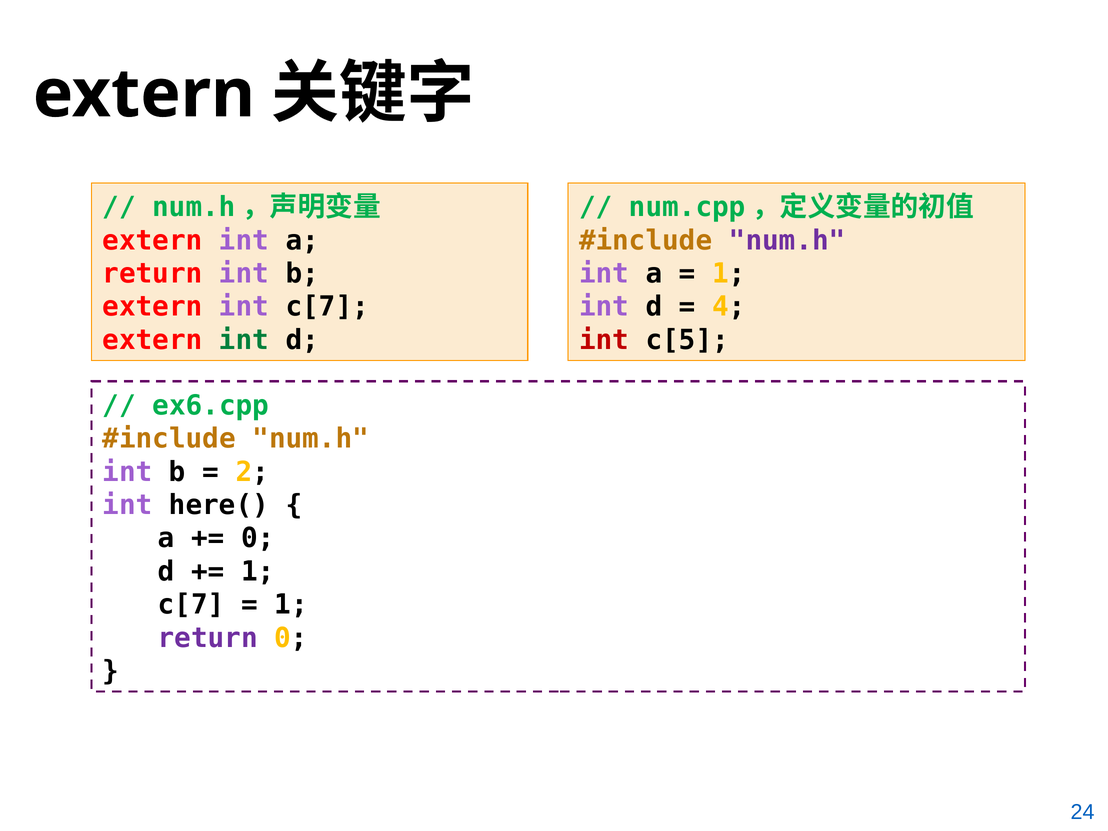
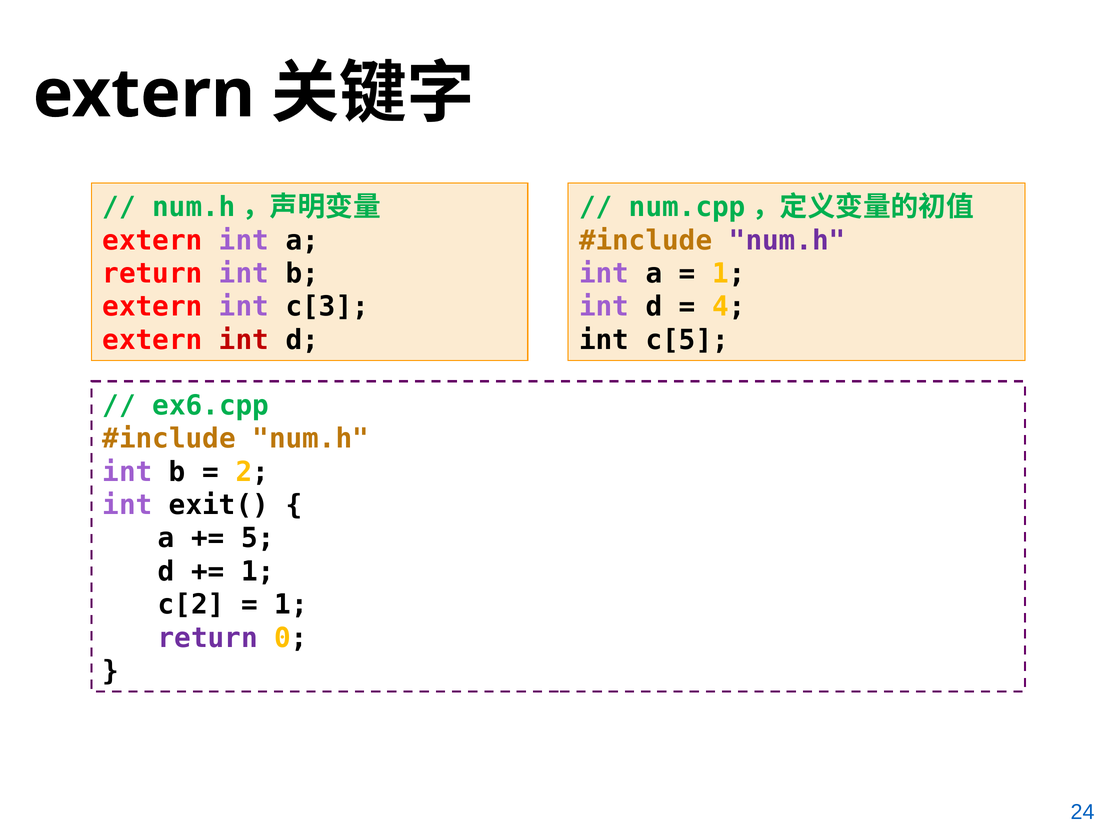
int c[7: c[7 -> c[3 (327, 307)
int colour: green -> red (244, 340)
int colour: red -> black (604, 340)
here(: here( -> exit( (219, 505)
0: 0 -> 5 (258, 538)
c[7: c[7 -> c[2 (191, 605)
